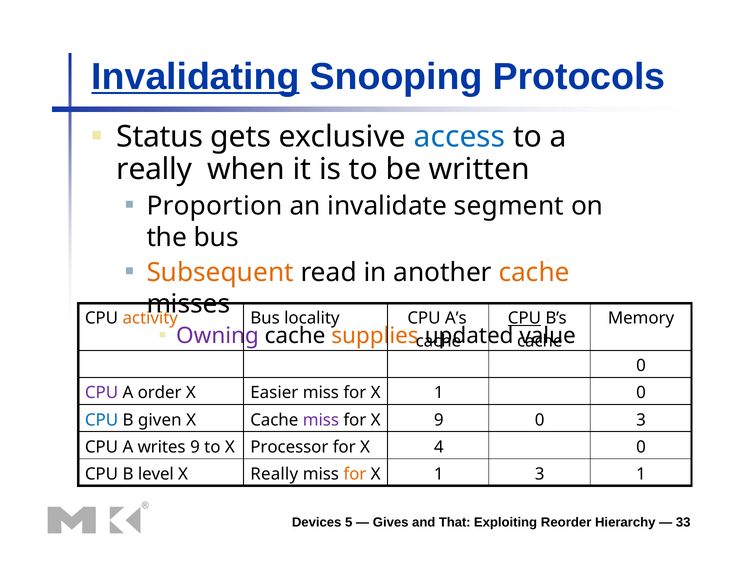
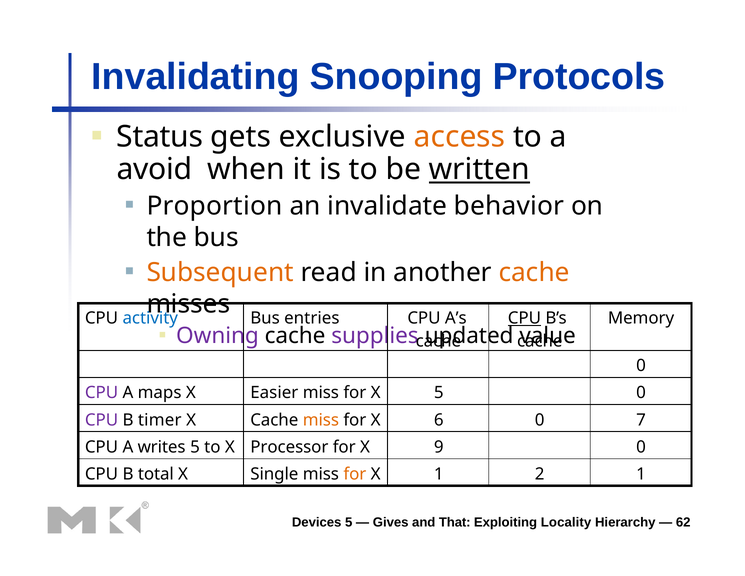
Invalidating underline: present -> none (195, 77)
access colour: blue -> orange (460, 137)
really: really -> avoid (154, 169)
written underline: none -> present (479, 169)
segment: segment -> behavior (509, 206)
activity colour: orange -> blue (150, 318)
locality: locality -> entries (312, 318)
supplies colour: orange -> purple (375, 336)
order: order -> maps (160, 393)
1: 1 -> 5 (439, 393)
CPU colour: blue -> purple (102, 420)
given: given -> timer (160, 420)
miss colour: purple -> orange (321, 420)
X 9: 9 -> 6 (439, 420)
0 3: 3 -> 7 (641, 420)
writes 9: 9 -> 5 (195, 447)
4: 4 -> 9 (439, 447)
level: level -> total (156, 474)
X Really: Really -> Single (274, 474)
1 3: 3 -> 2 (540, 474)
Reorder: Reorder -> Locality (566, 522)
33: 33 -> 62 (683, 522)
